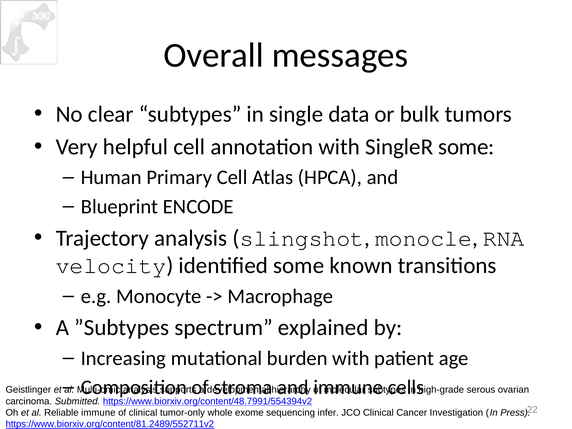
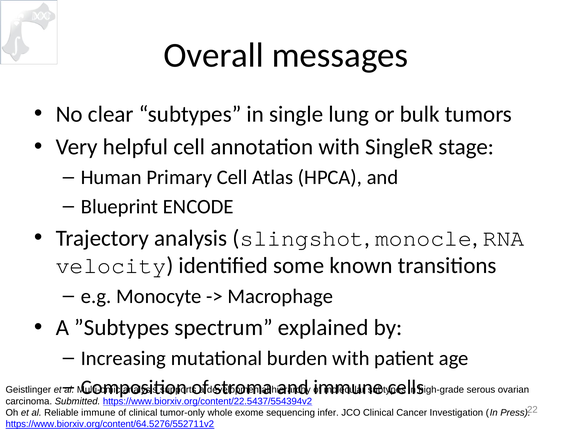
data: data -> lung (349, 114)
SingleR some: some -> stage (466, 147)
https://www.biorxiv.org/content/48.7991/554394v2: https://www.biorxiv.org/content/48.7991/554394v2 -> https://www.biorxiv.org/content/22.5437/554394v2 (207, 401)
https://www.biorxiv.org/content/81.2489/552711v2: https://www.biorxiv.org/content/81.2489/552711v2 -> https://www.biorxiv.org/content/64.5276/552711v2 (110, 424)
